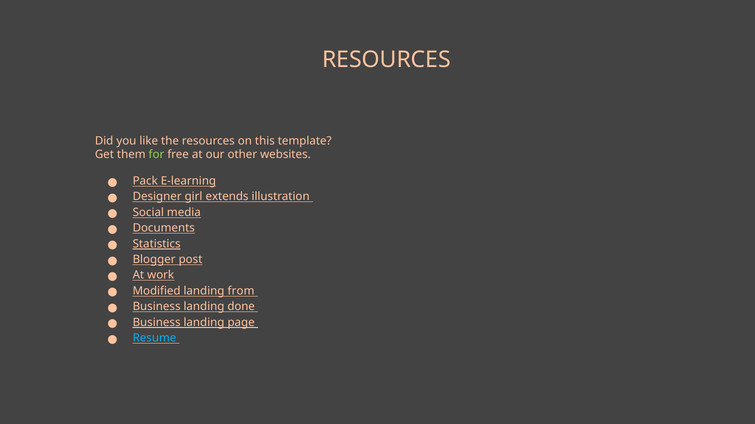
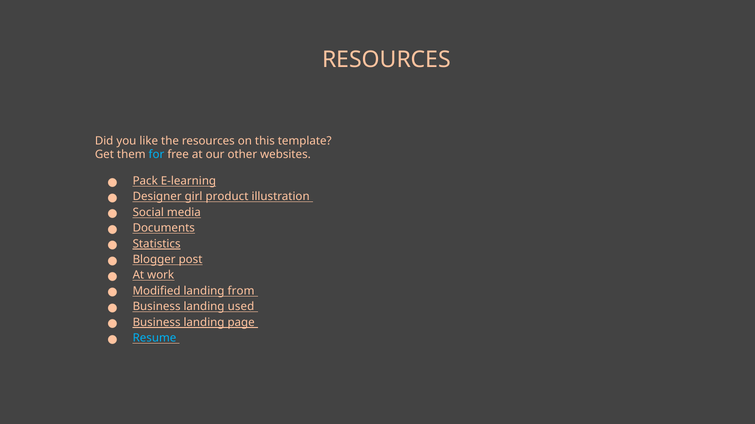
for colour: light green -> light blue (156, 155)
extends: extends -> product (227, 197)
done: done -> used (241, 307)
